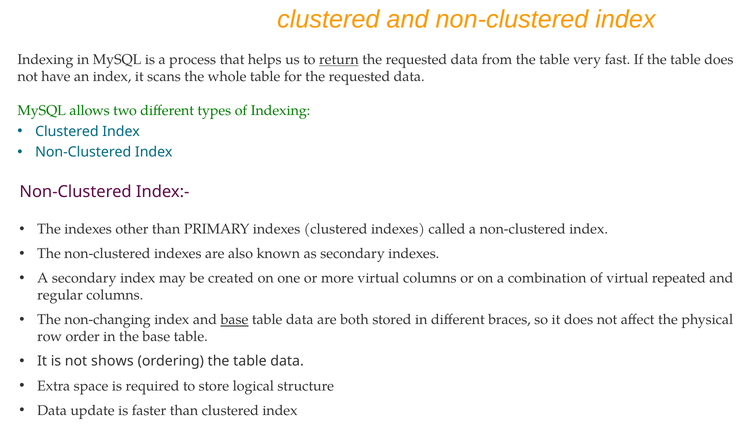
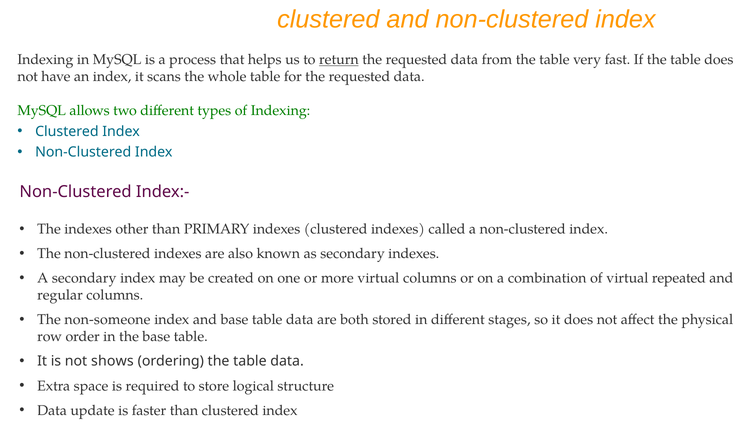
non-changing: non-changing -> non-someone (107, 320)
base underline: present -> none (234, 320)
braces: braces -> stages (509, 320)
